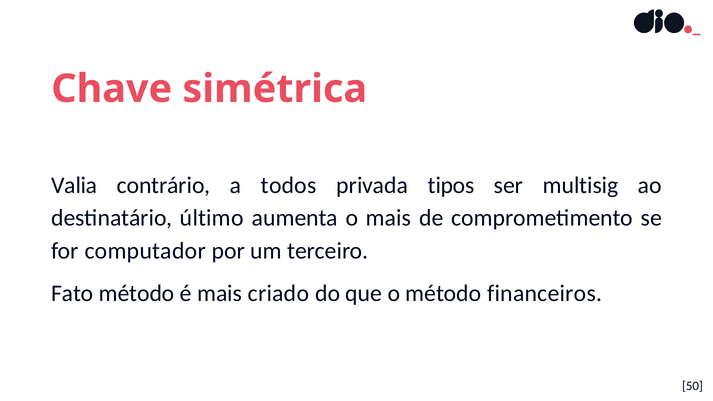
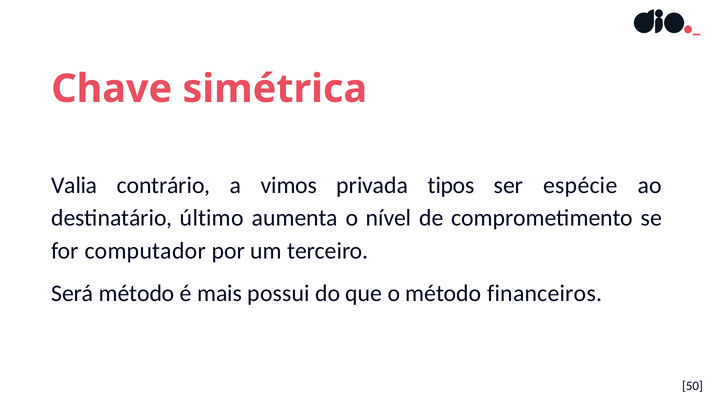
todos: todos -> vimos (289, 185)
multisig: multisig -> espécie (580, 185)
o mais: mais -> nível (389, 218)
Fato: Fato -> Será (72, 294)
criado: criado -> possui (279, 294)
